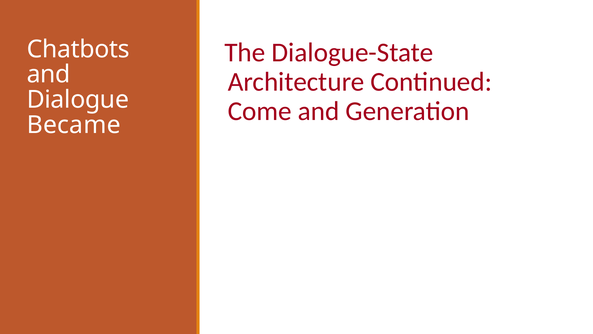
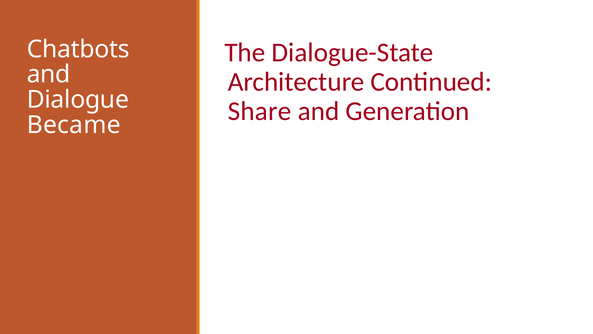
Come: Come -> Share (260, 111)
